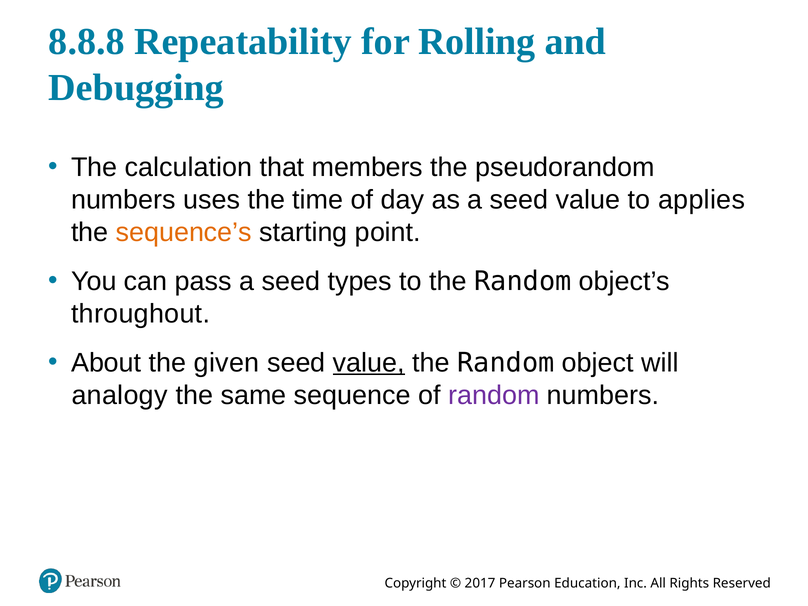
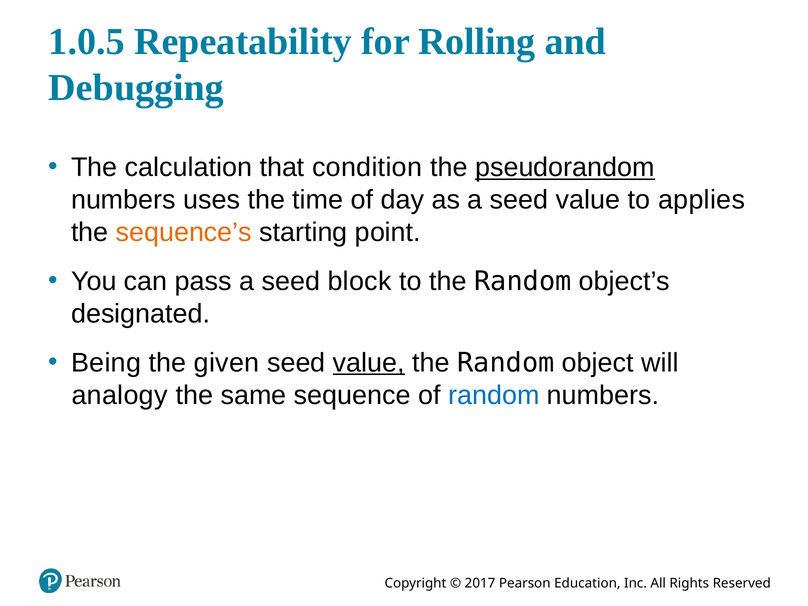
8.8.8: 8.8.8 -> 1.0.5 (87, 42)
members: members -> condition (367, 168)
pseudorandom underline: none -> present (565, 168)
types: types -> block (360, 281)
throughout: throughout -> designated (141, 314)
About: About -> Being (106, 363)
random colour: purple -> blue (494, 395)
